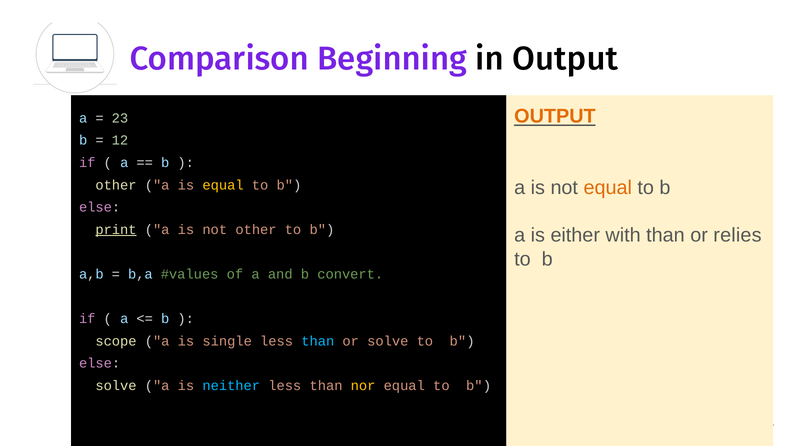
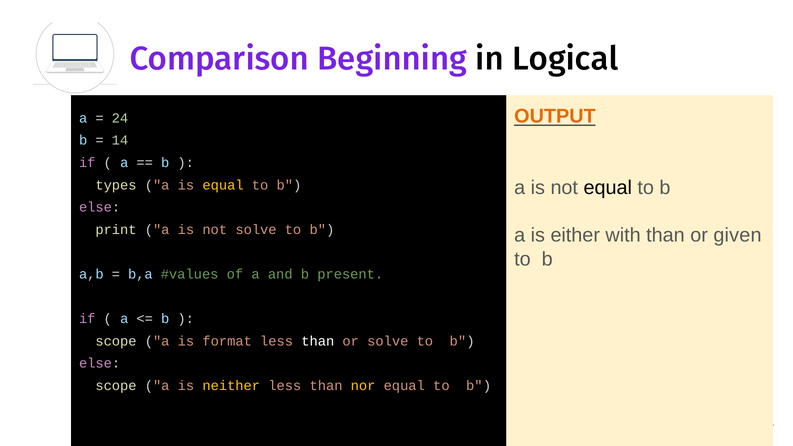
in Output: Output -> Logical (565, 59)
23: 23 -> 24 (120, 118)
12: 12 -> 14 (120, 140)
equal colour: orange -> black (608, 188)
other: other -> types (116, 185)
print underline: present -> none (116, 230)
not other: other -> solve (256, 230)
relies: relies -> given (737, 235)
convert: convert -> present (350, 274)
single: single -> format (227, 341)
than colour: light blue -> white (318, 341)
solve: solve -> scope (116, 386)
neither colour: light blue -> yellow (231, 386)
